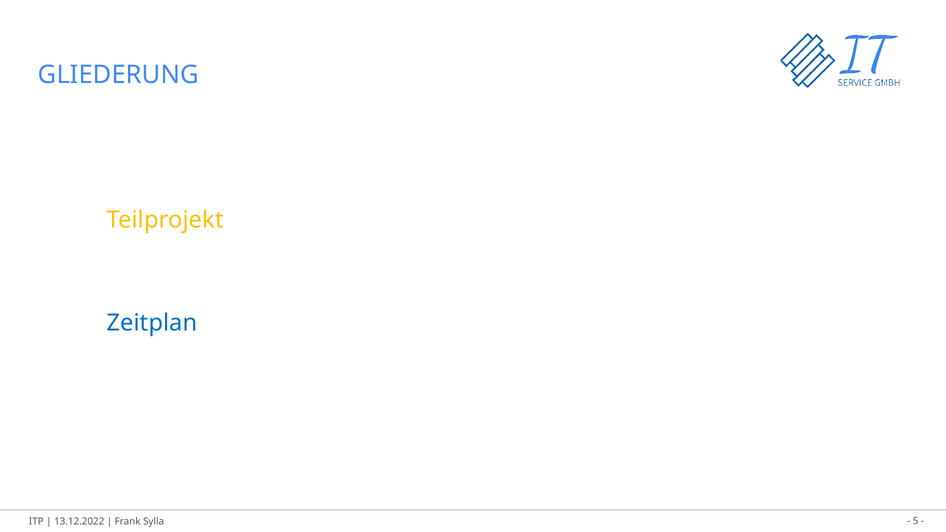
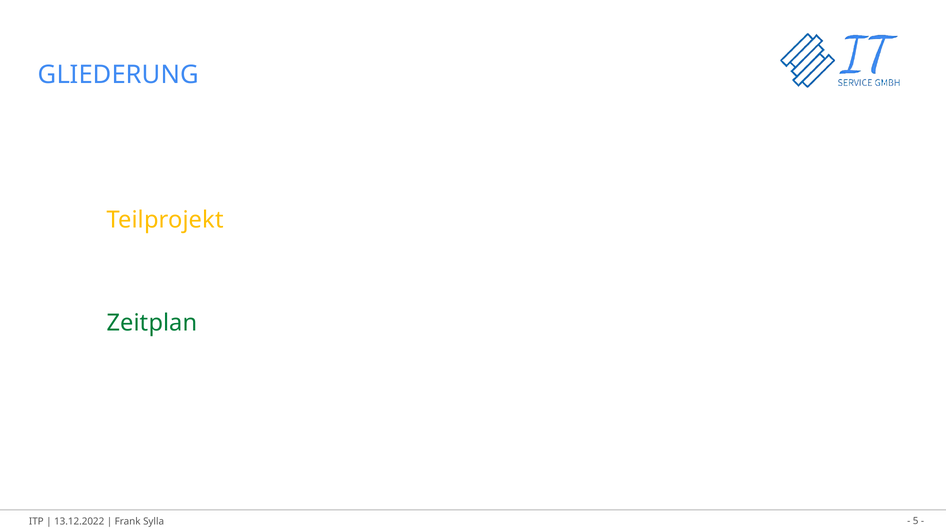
Zeitplan colour: blue -> green (152, 323)
